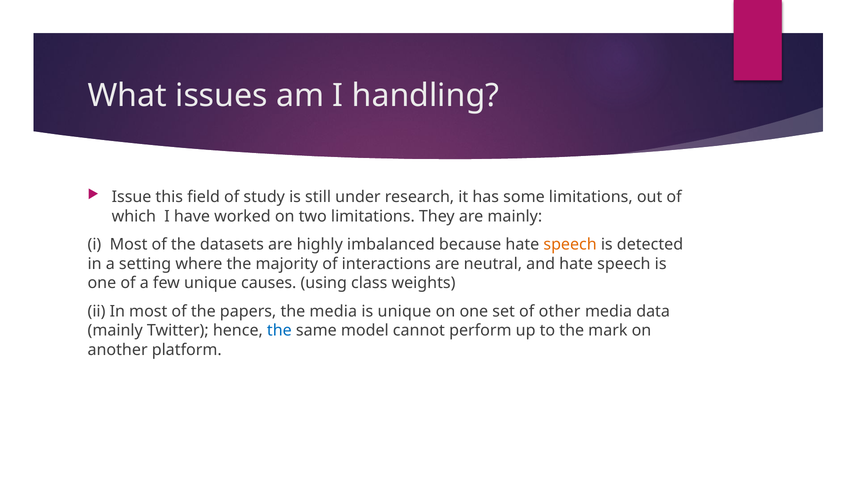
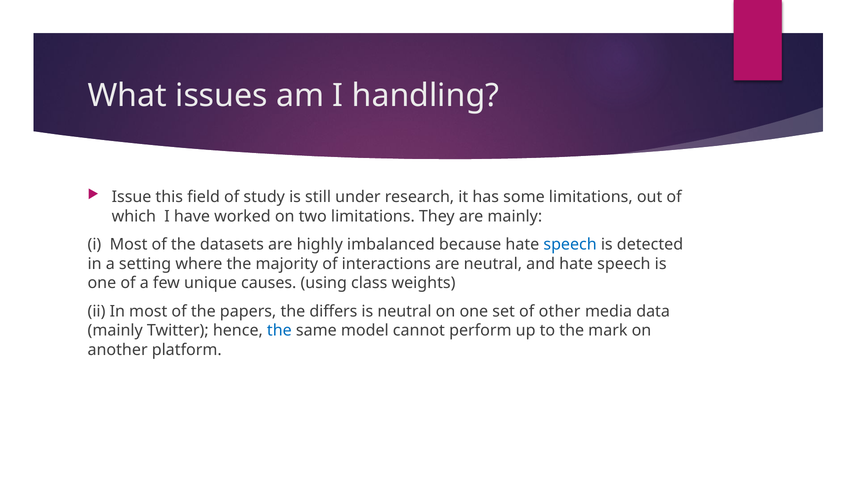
speech colour: orange -> blue (570, 244)
the media: media -> differs (333, 311)
is unique: unique -> neutral (404, 311)
